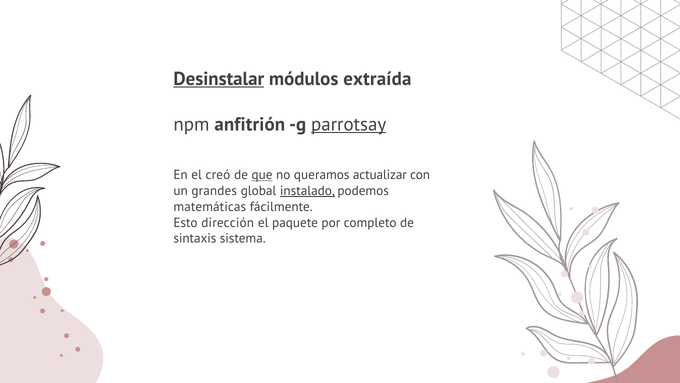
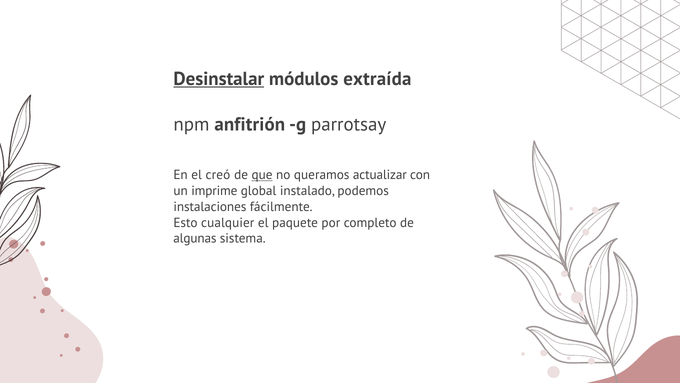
parrotsay underline: present -> none (349, 124)
grandes: grandes -> imprime (214, 191)
instalado underline: present -> none (307, 191)
matemáticas: matemáticas -> instalaciones (210, 207)
dirección: dirección -> cualquier (228, 222)
sintaxis: sintaxis -> algunas (195, 238)
